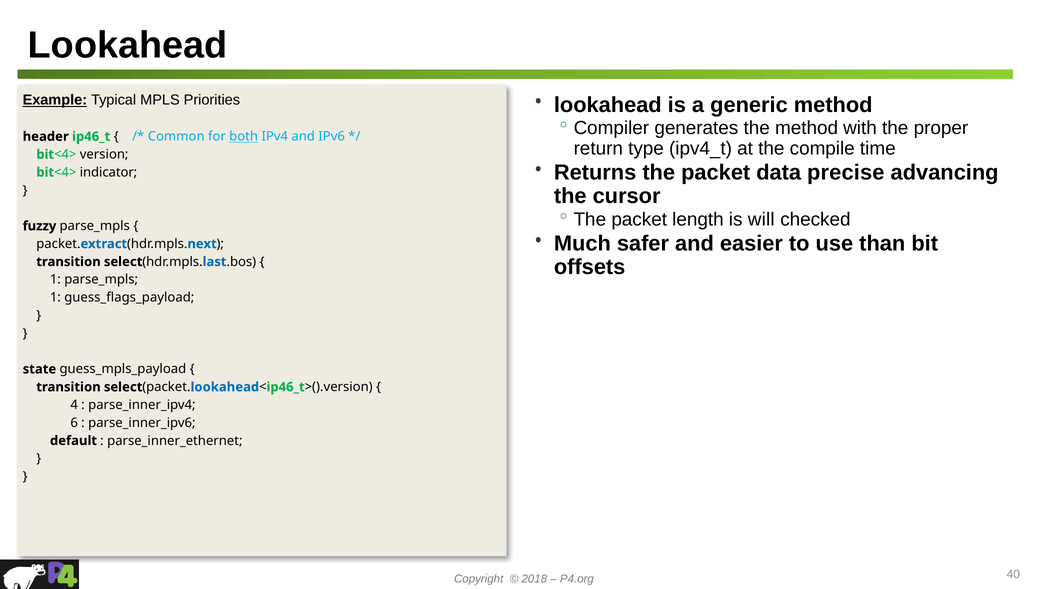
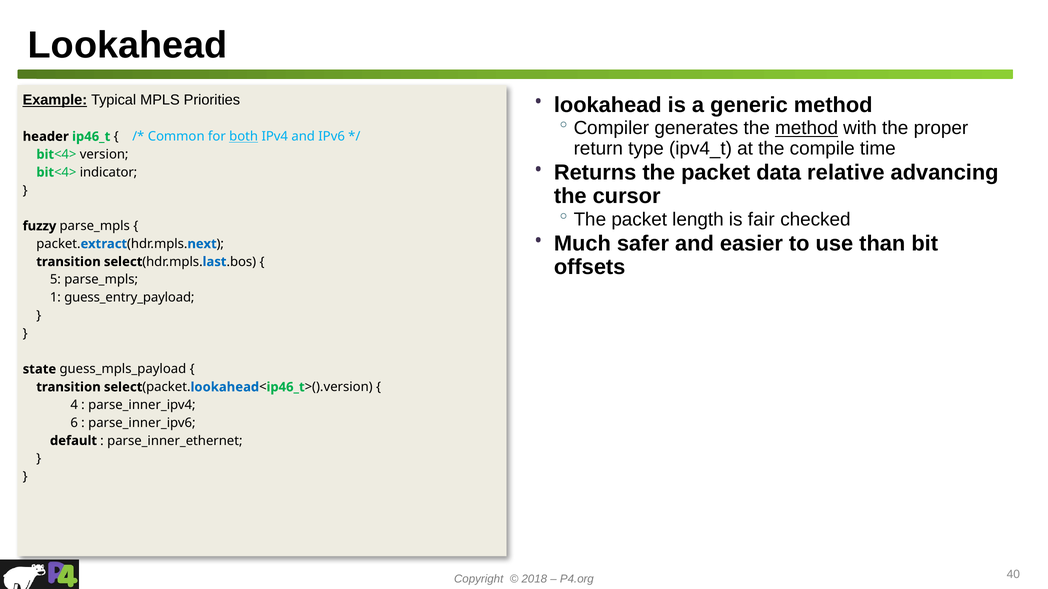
method underline: none -> present (807, 128)
precise: precise -> relative (846, 173)
will: will -> fair (761, 220)
1: 1 -> 5 (55, 280)
guess_flags_payload: guess_flags_payload -> guess_entry_payload (129, 298)
